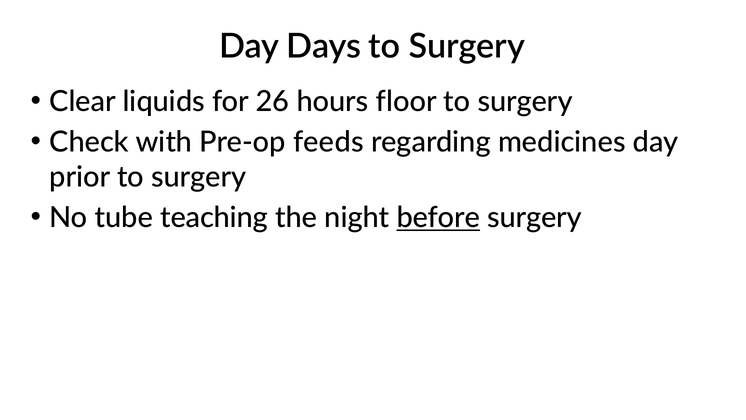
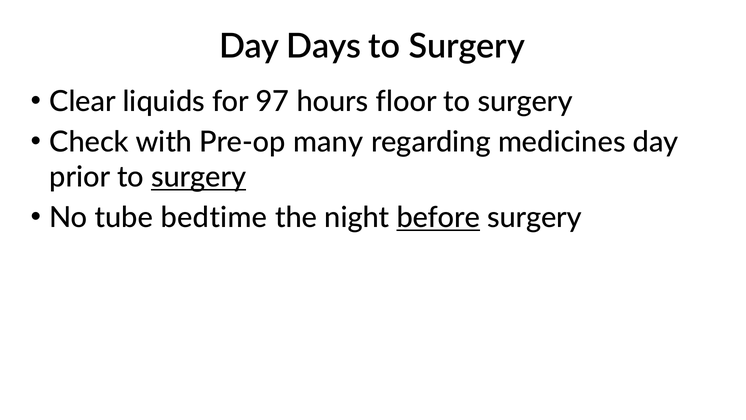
26: 26 -> 97 (272, 102)
feeds: feeds -> many (328, 142)
surgery underline: none -> present (199, 177)
teaching: teaching -> bedtime (214, 218)
